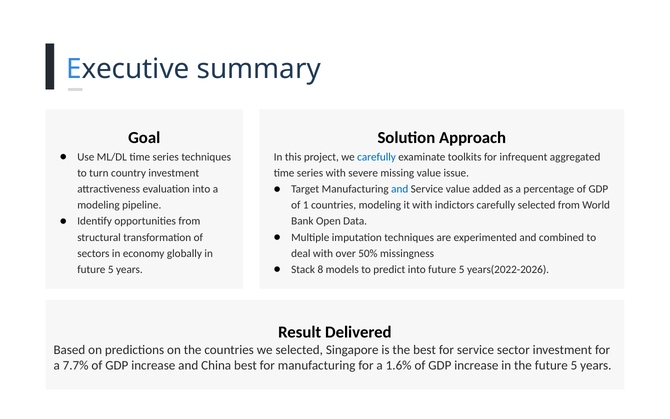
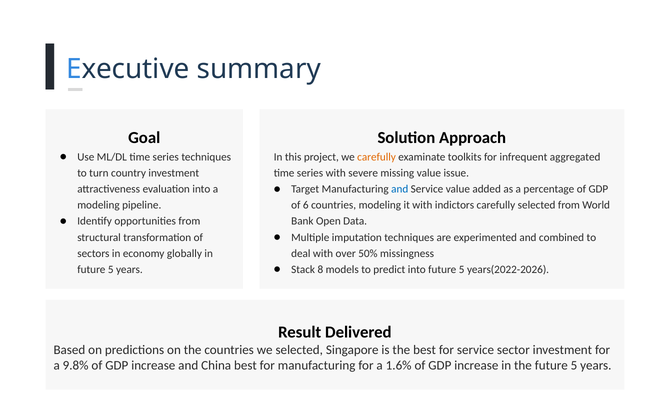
carefully colour: blue -> orange (377, 157)
1: 1 -> 6 (306, 205)
7.7%: 7.7% -> 9.8% (76, 365)
